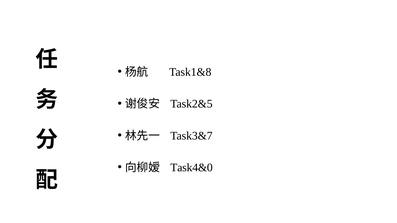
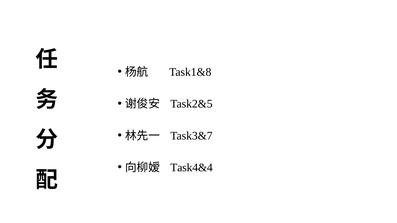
Task4&0: Task4&0 -> Task4&4 (192, 168)
